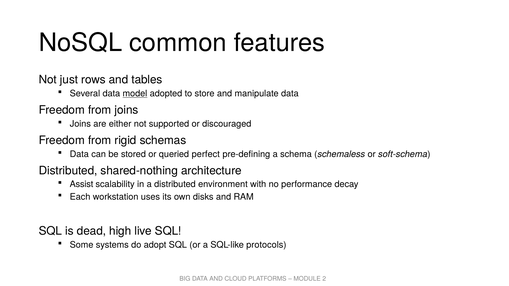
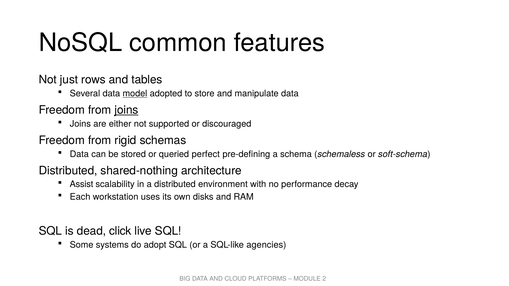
joins underline: none -> present (126, 110)
high: high -> click (120, 231)
protocols: protocols -> agencies (266, 245)
